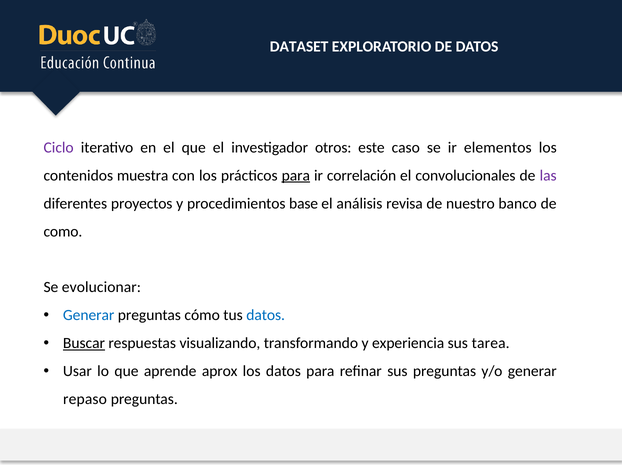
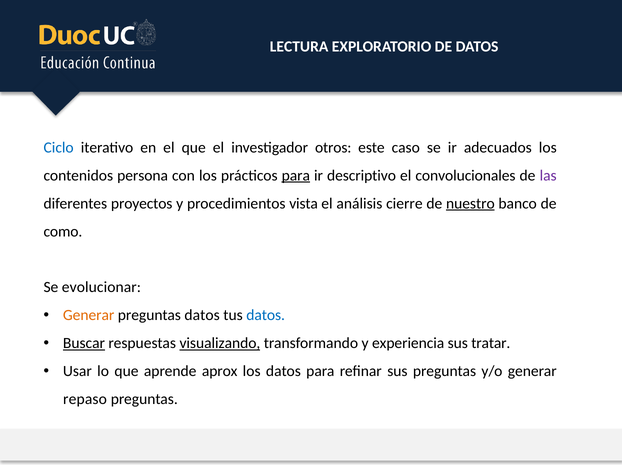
DATASET: DATASET -> LECTURA (299, 47)
Ciclo colour: purple -> blue (59, 148)
elementos: elementos -> adecuados (498, 148)
muestra: muestra -> persona (143, 176)
correlación: correlación -> descriptivo (362, 176)
base: base -> vista (304, 204)
revisa: revisa -> cierre (404, 204)
nuestro underline: none -> present (470, 204)
Generar colour: blue -> orange (89, 316)
preguntas cómo: cómo -> datos (202, 316)
visualizando underline: none -> present (220, 344)
tarea: tarea -> tratar (491, 344)
